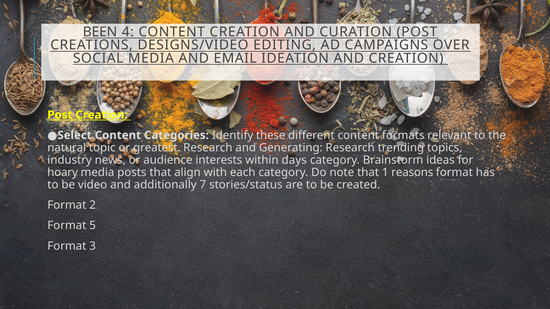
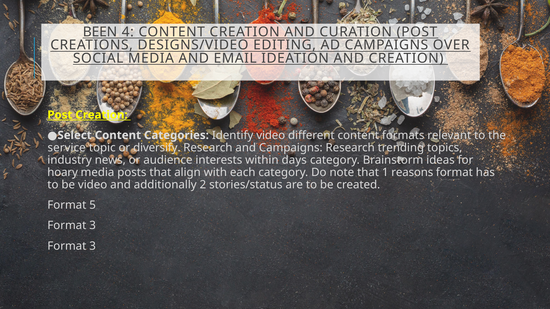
Identify these: these -> video (271, 135)
natural: natural -> service (67, 148)
greatest: greatest -> diversify (157, 148)
and Generating: Generating -> Campaigns (291, 148)
7: 7 -> 2 (203, 185)
2: 2 -> 5 (93, 205)
5: 5 -> 3 (93, 226)
